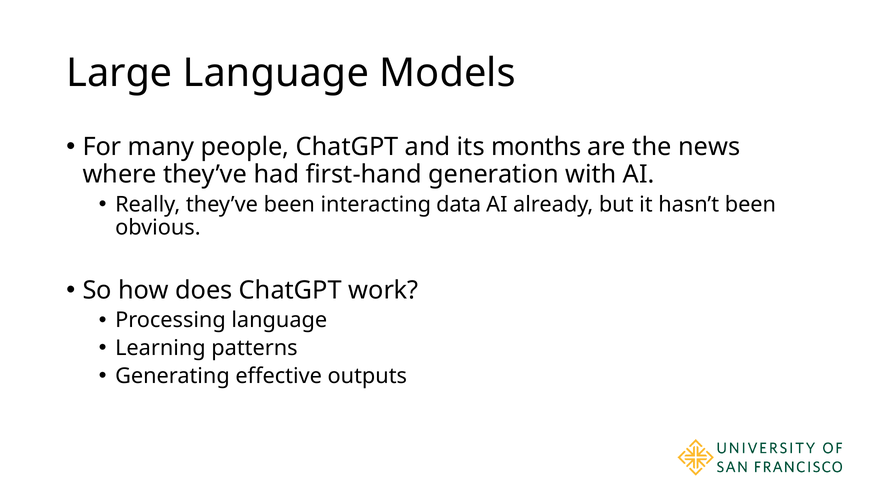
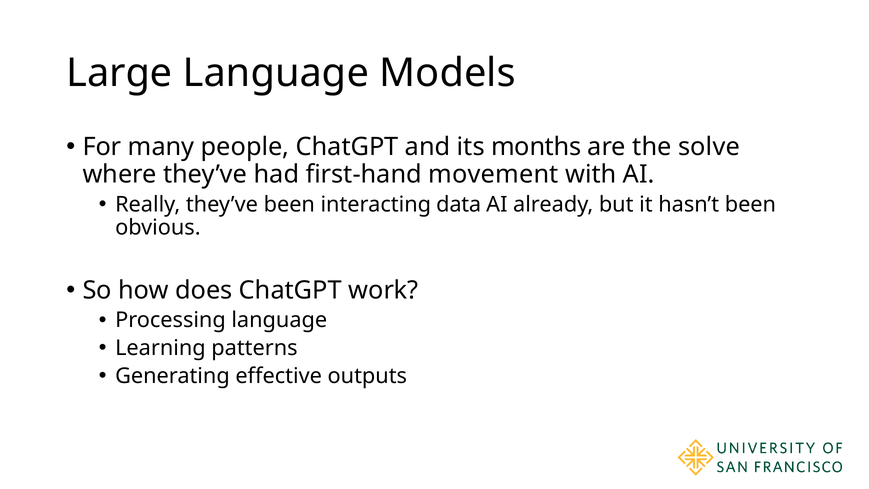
news: news -> solve (709, 147)
generation: generation -> movement (493, 174)
